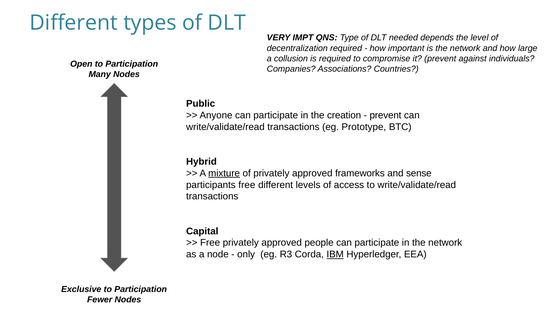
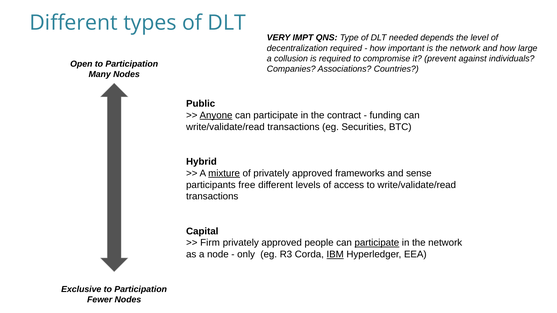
Anyone underline: none -> present (216, 115)
creation: creation -> contract (344, 115)
prevent: prevent -> funding (385, 115)
Prototype: Prototype -> Securities (364, 127)
Free: Free -> Firm (210, 243)
participate underline: none -> present (377, 243)
